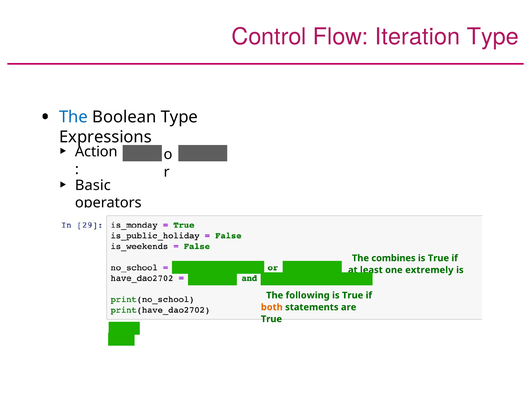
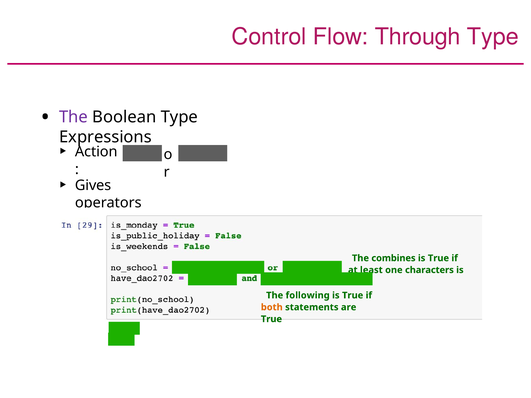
Iteration: Iteration -> Through (418, 37)
The colour: blue -> purple (74, 117)
Basic: Basic -> Gives (93, 185)
extremely: extremely -> characters (429, 270)
